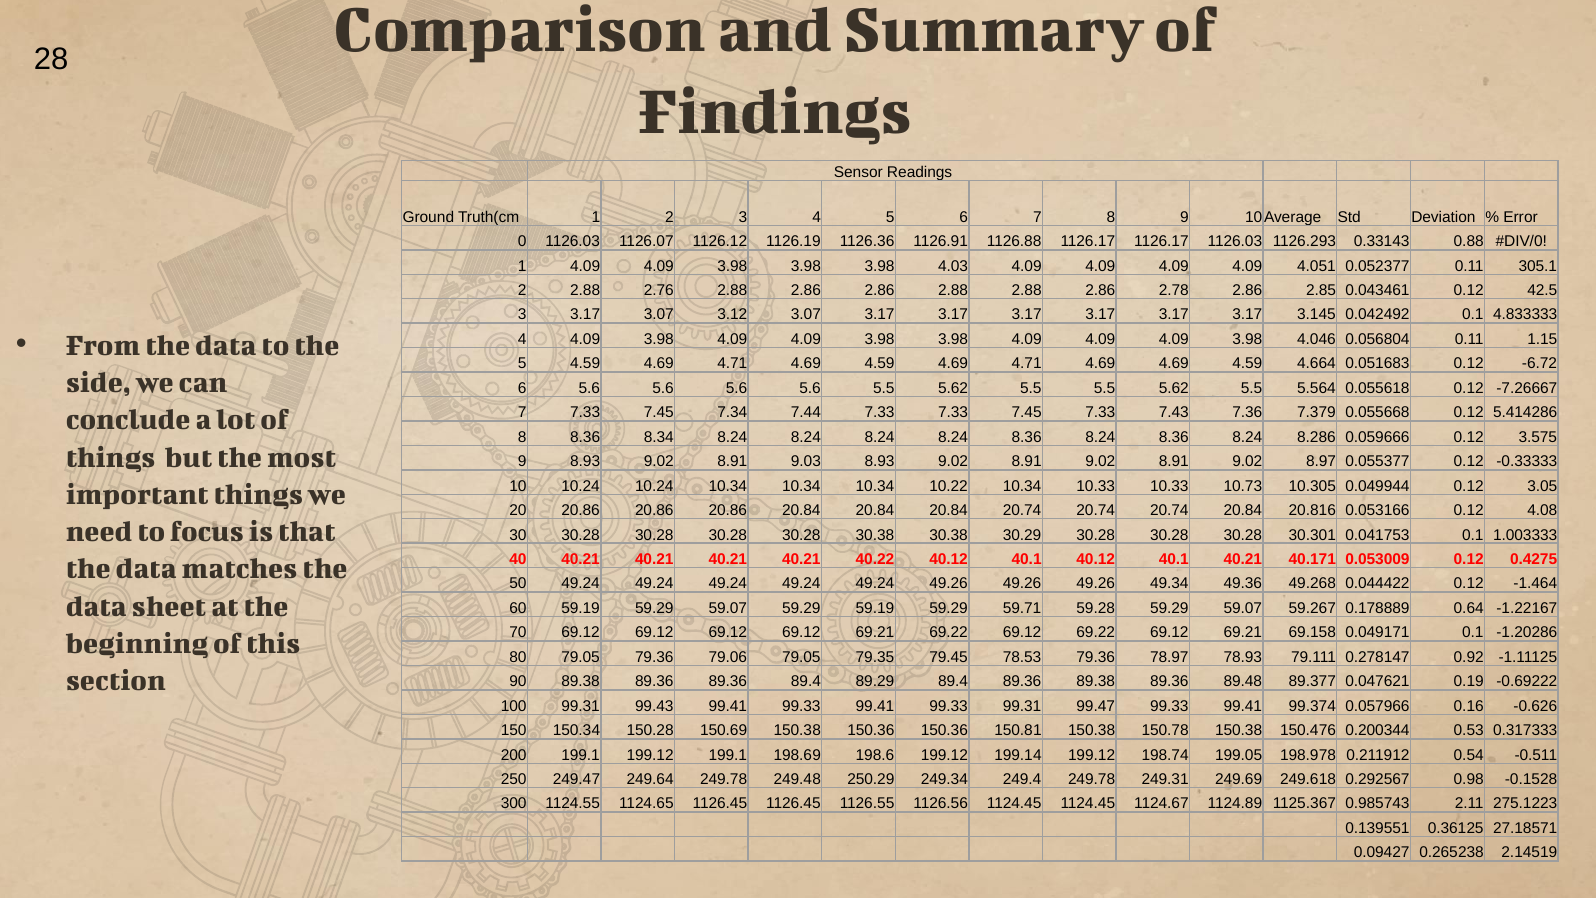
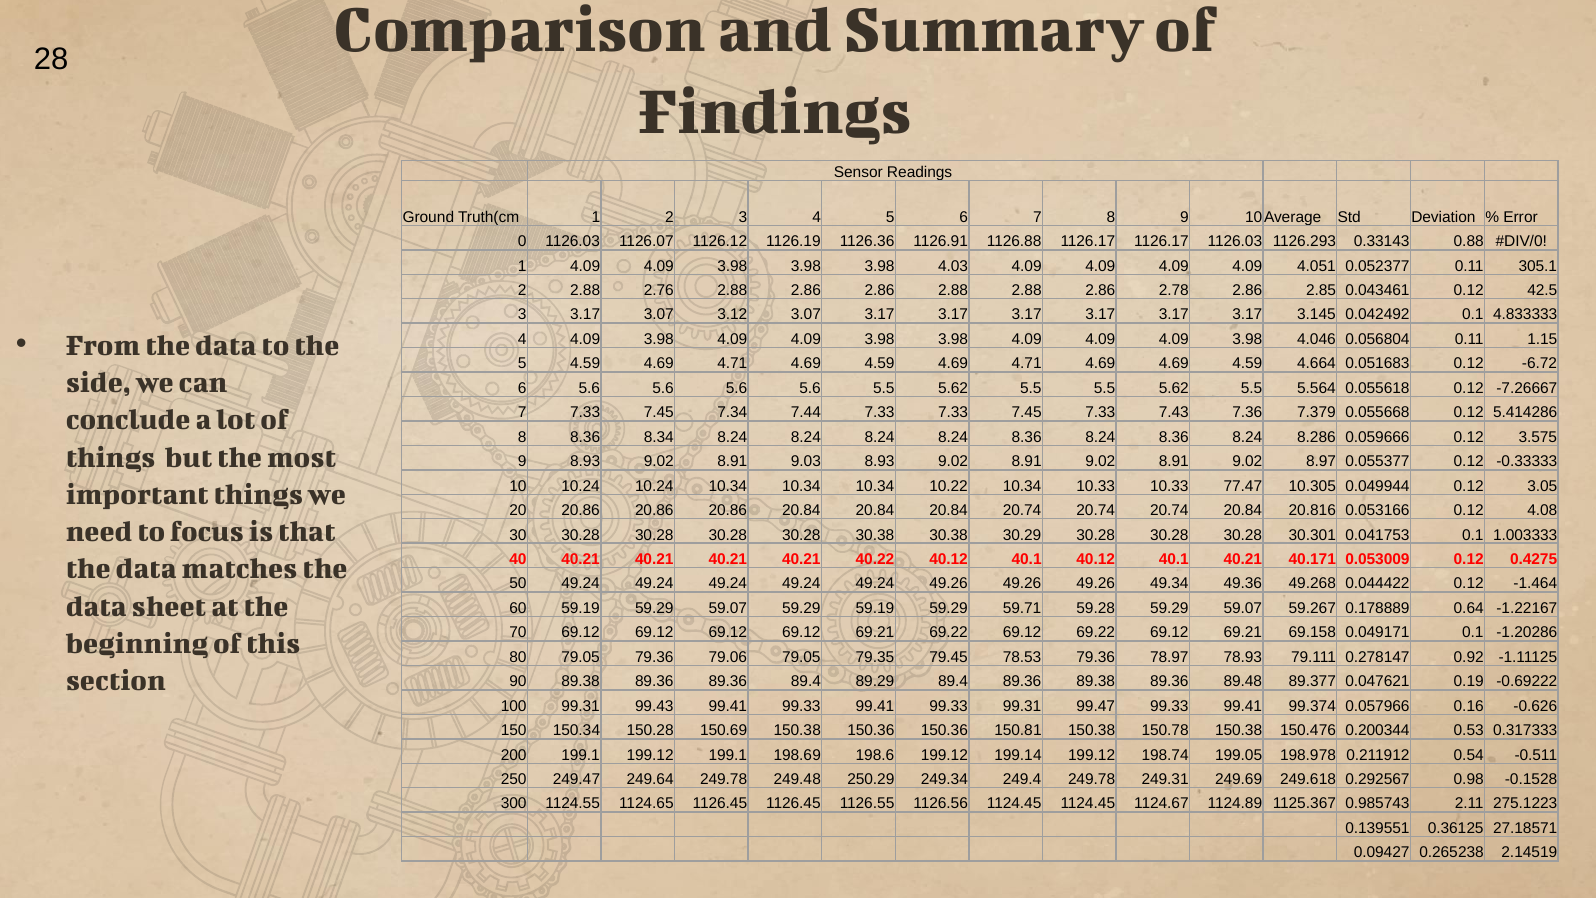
10.73: 10.73 -> 77.47 (1243, 486)
